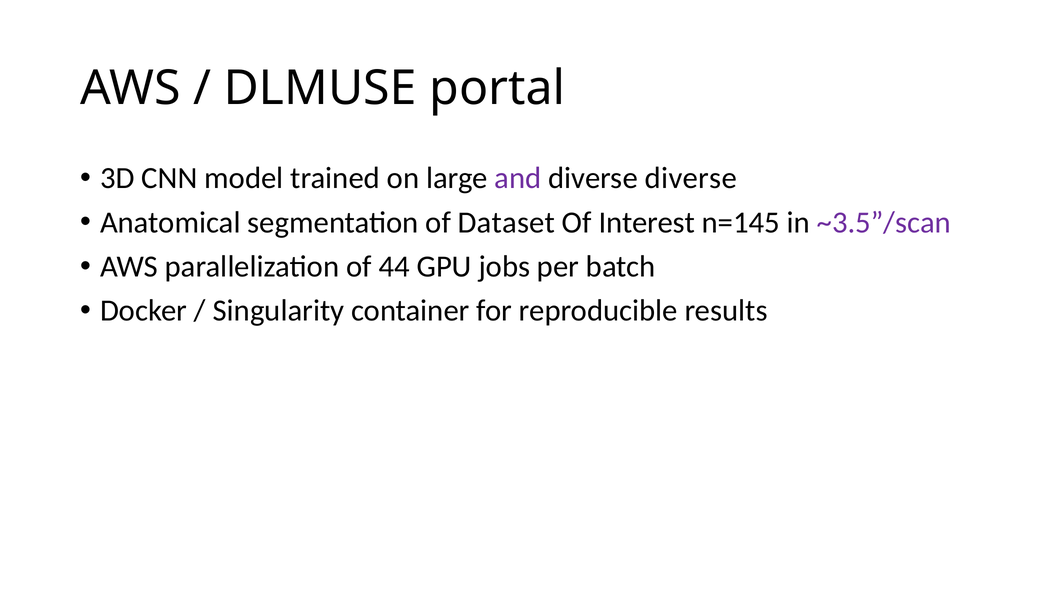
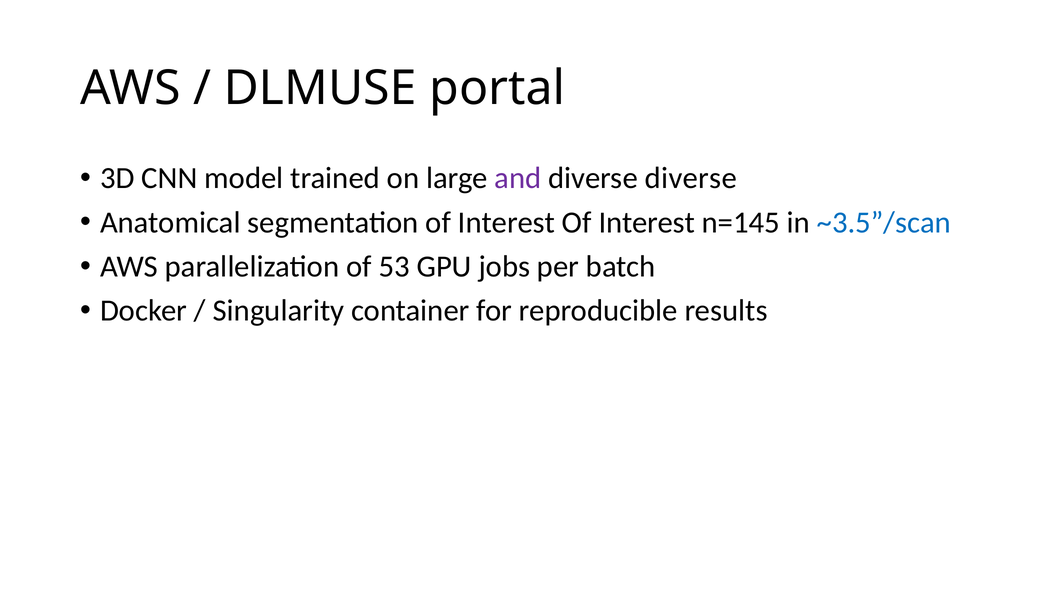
segmentation of Dataset: Dataset -> Interest (507, 222)
~3.5”/scan colour: purple -> blue (884, 222)
44: 44 -> 53 (394, 267)
